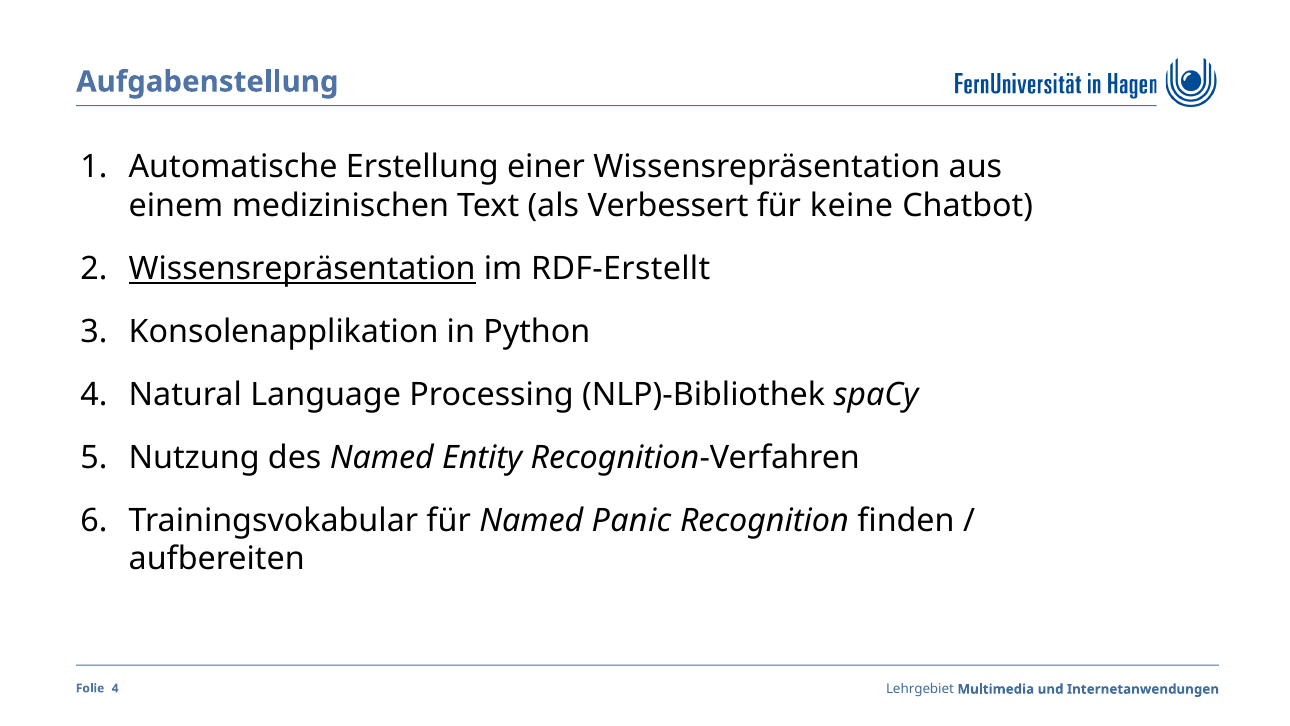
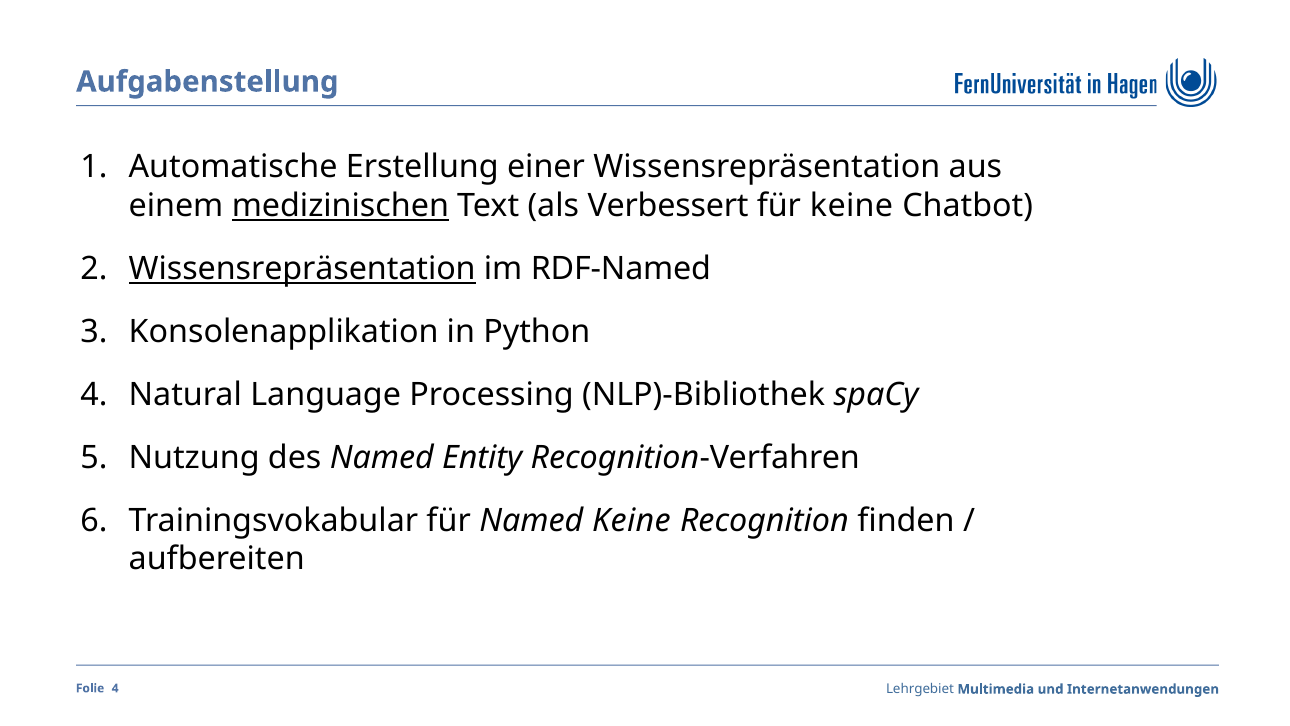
medizinischen underline: none -> present (340, 206)
RDF-Erstellt: RDF-Erstellt -> RDF-Named (621, 269)
Named Panic: Panic -> Keine (631, 520)
